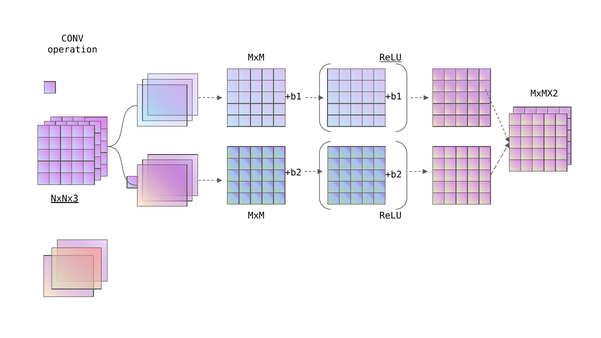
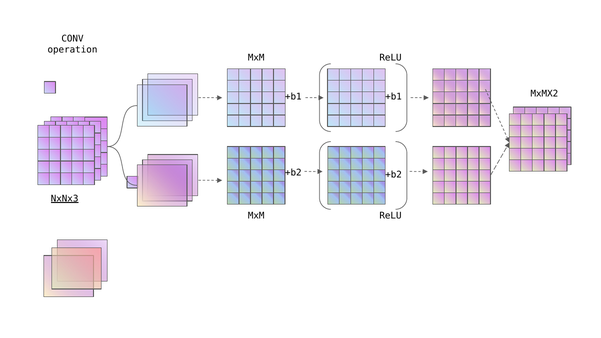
ReLU underline: present -> none (391, 58)
